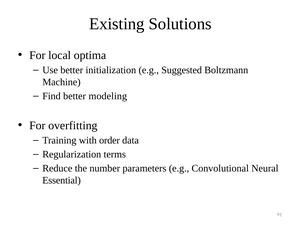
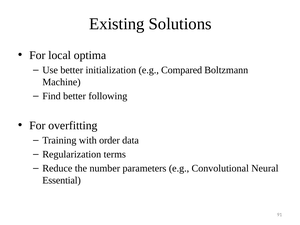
Suggested: Suggested -> Compared (182, 70)
modeling: modeling -> following (108, 96)
